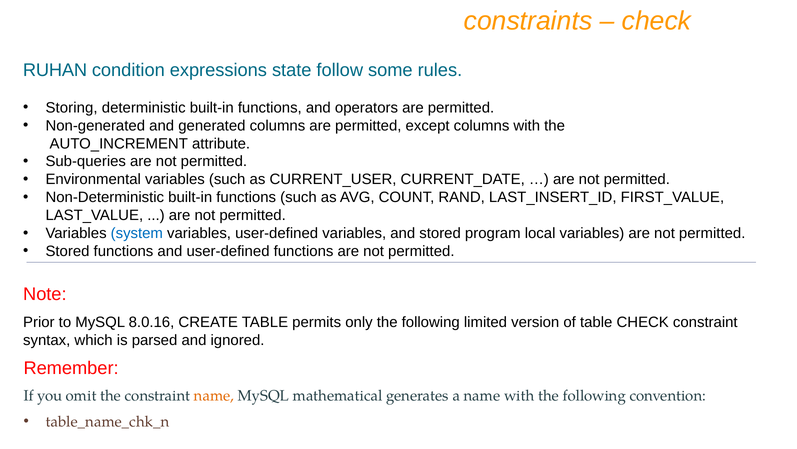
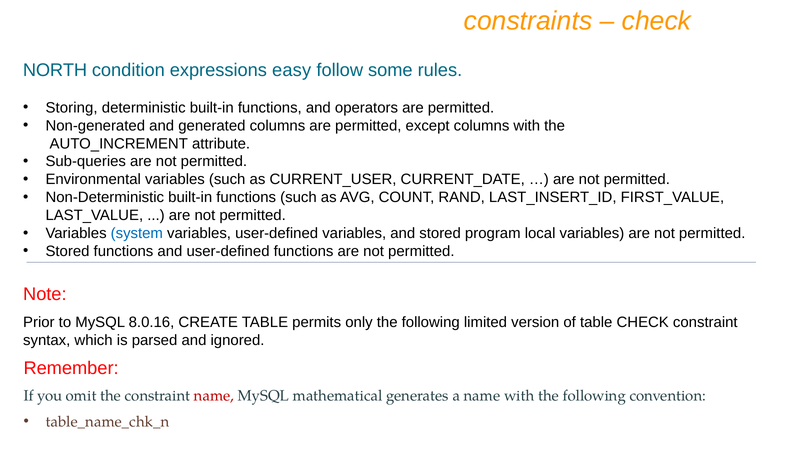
RUHAN: RUHAN -> NORTH (55, 70)
state: state -> easy (292, 70)
name colour: orange -> red (214, 395)
